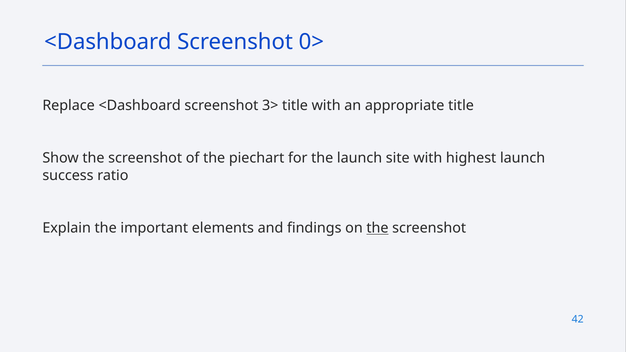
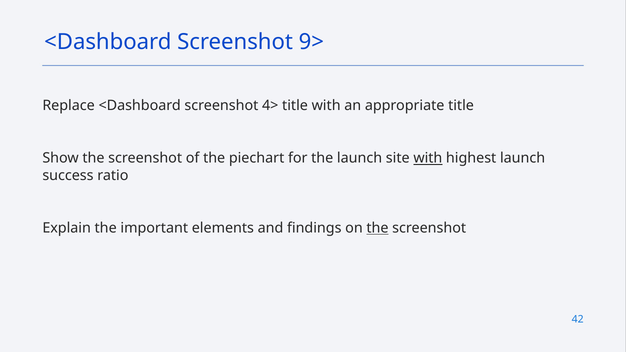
0>: 0> -> 9> (311, 42)
3>: 3> -> 4> (270, 106)
with underline: none -> present (428, 158)
